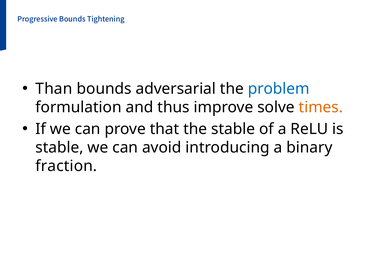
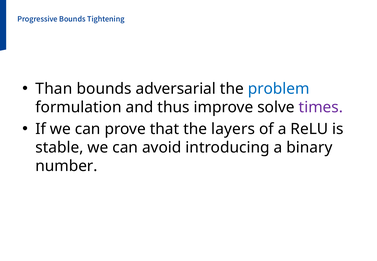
times colour: orange -> purple (321, 107)
the stable: stable -> layers (233, 129)
fraction: fraction -> number (66, 166)
